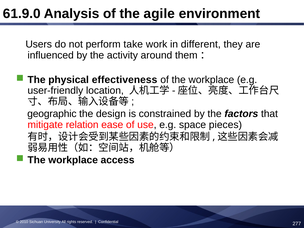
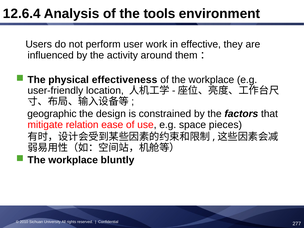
61.9.0: 61.9.0 -> 12.6.4 (22, 14)
agile: agile -> tools (159, 14)
take: take -> user (133, 44)
different: different -> effective (201, 44)
access: access -> bluntly (118, 160)
